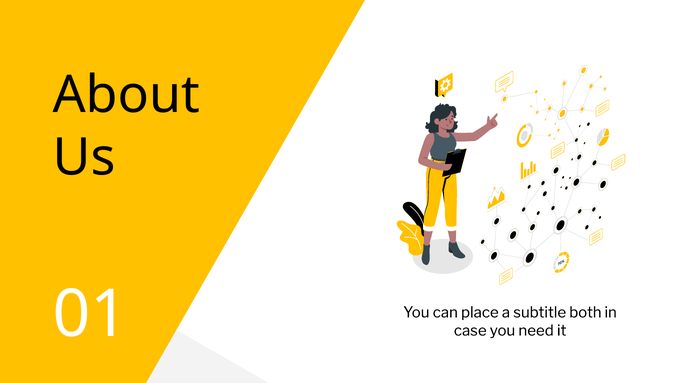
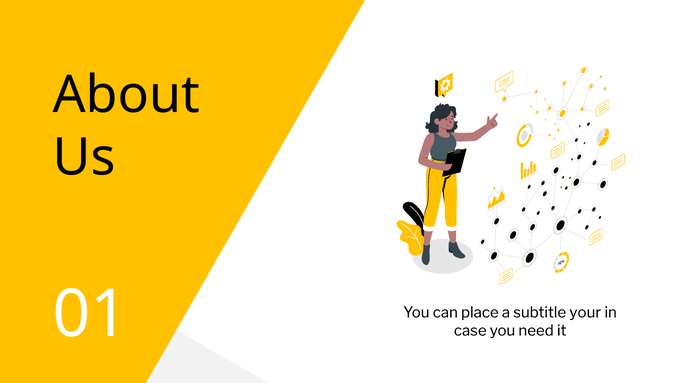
both: both -> your (585, 312)
